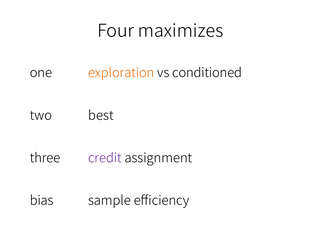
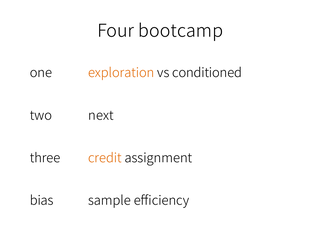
maximizes: maximizes -> bootcamp (181, 31)
best: best -> next (101, 115)
credit colour: purple -> orange (105, 158)
